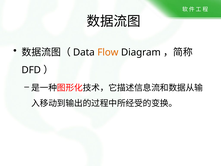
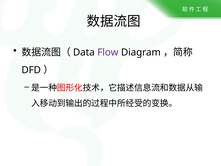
Flow colour: orange -> purple (108, 52)
